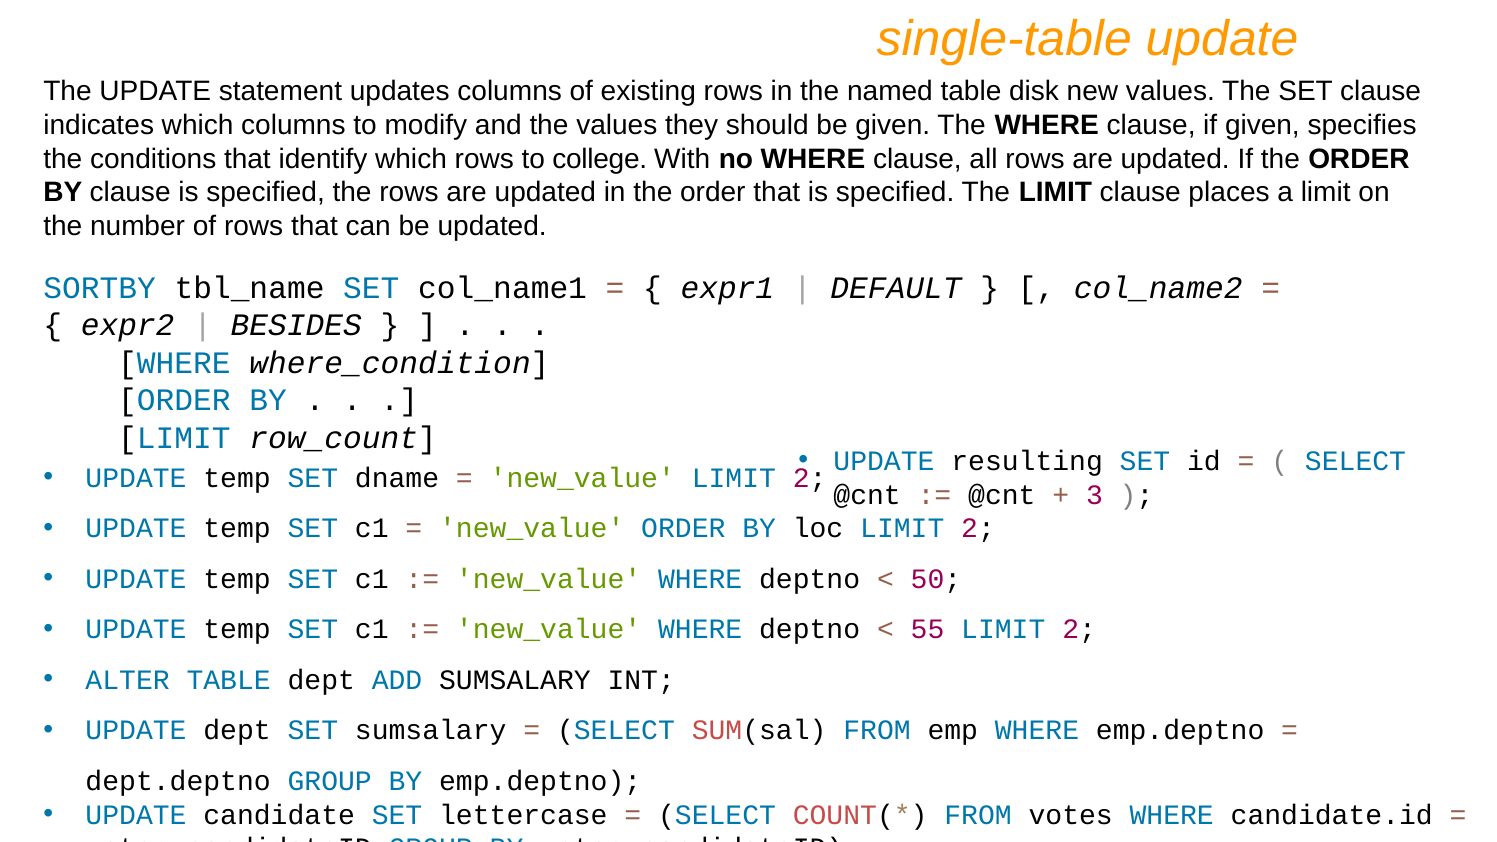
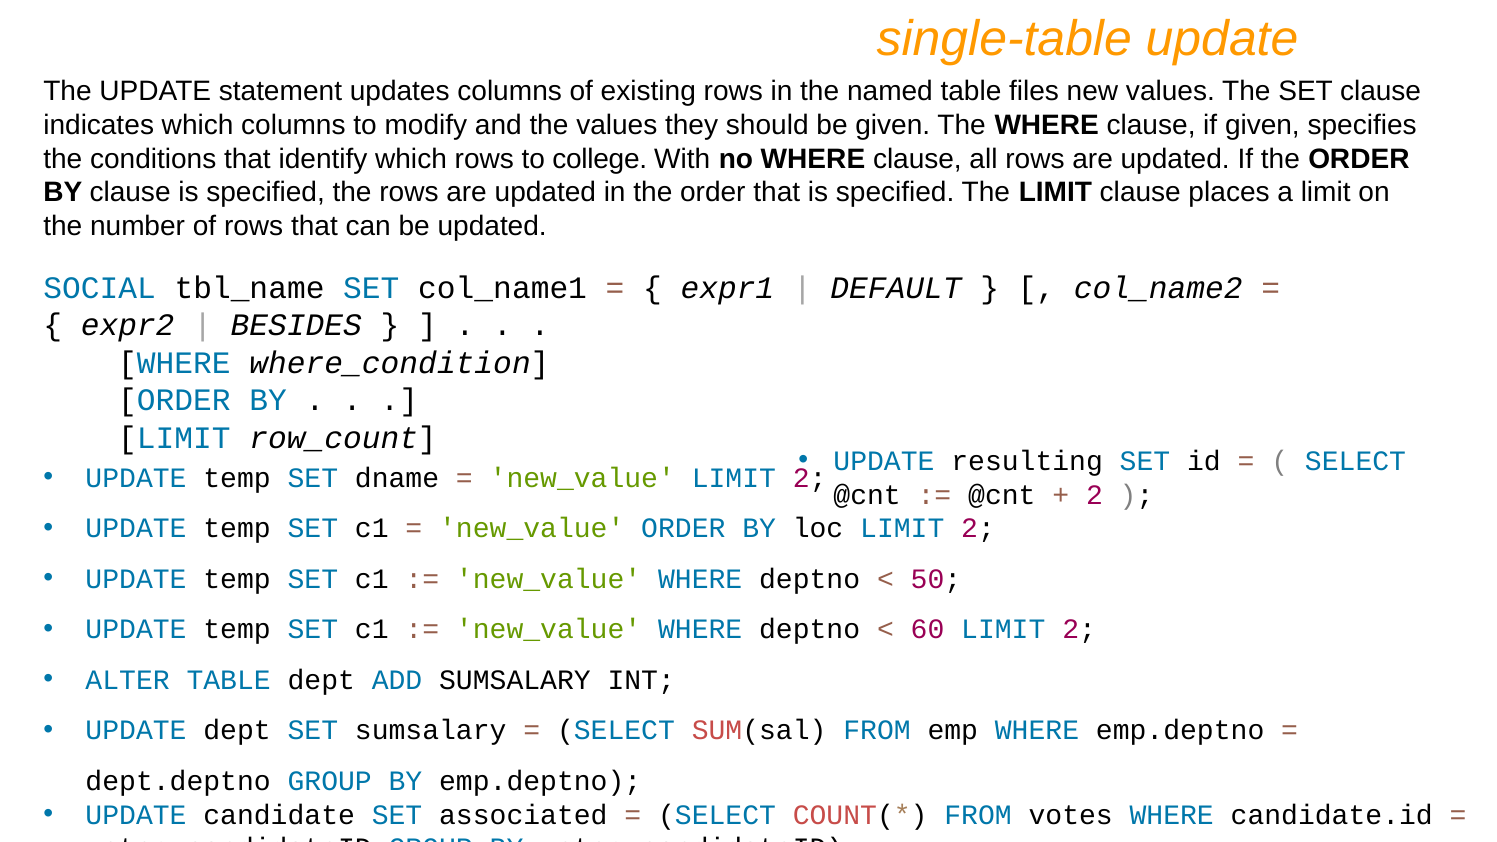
disk: disk -> files (1034, 92)
SORTBY: SORTBY -> SOCIAL (100, 288)
3: 3 -> 2 (1094, 495)
55: 55 -> 60 (928, 630)
lettercase: lettercase -> associated (523, 815)
